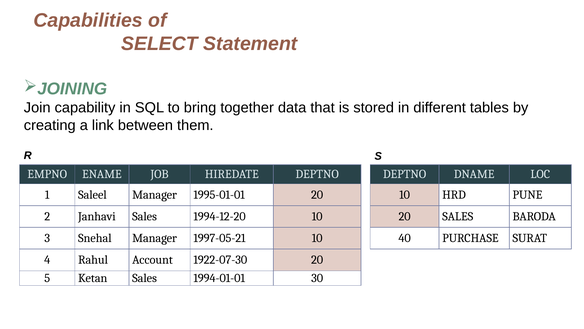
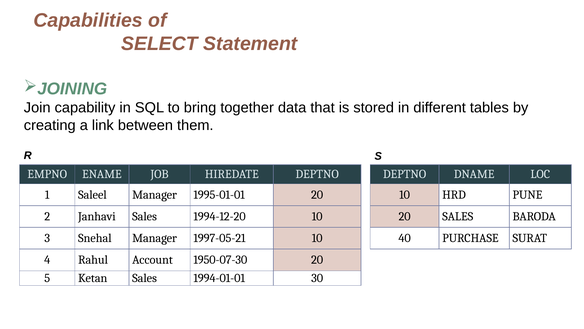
1922-07-30: 1922-07-30 -> 1950-07-30 (220, 259)
